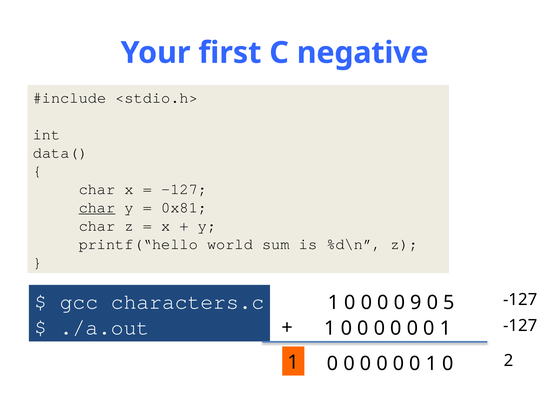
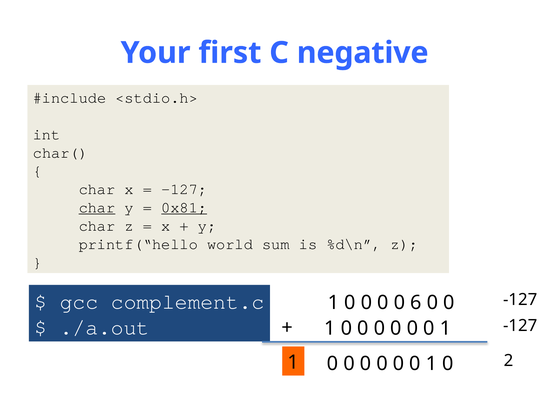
data(: data( -> char( (60, 153)
0x81 underline: none -> present (184, 208)
characters.c: characters.c -> complement.c (188, 302)
9: 9 -> 6 (416, 303)
5: 5 -> 0 (449, 303)
